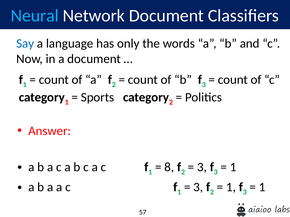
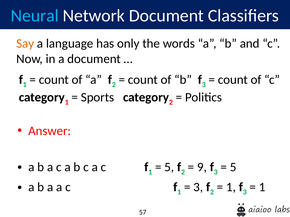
Say colour: blue -> orange (25, 44)
8: 8 -> 5 (169, 167)
3: 3 -> 9 (202, 167)
1: 1 -> 5 (233, 167)
